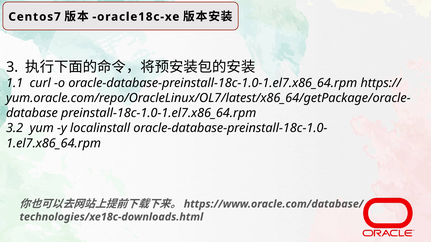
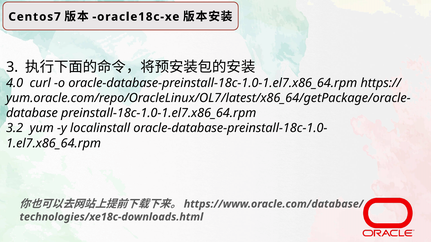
1.1: 1.1 -> 4.0 (15, 83)
